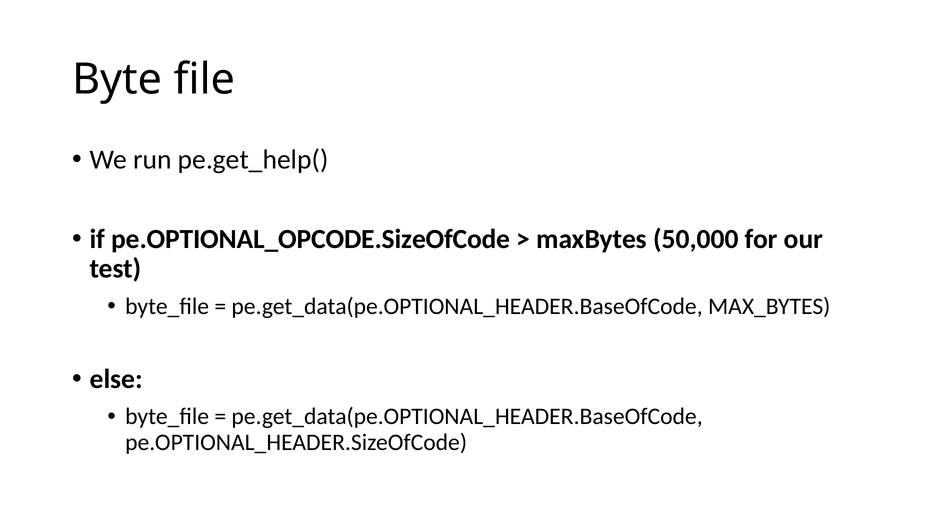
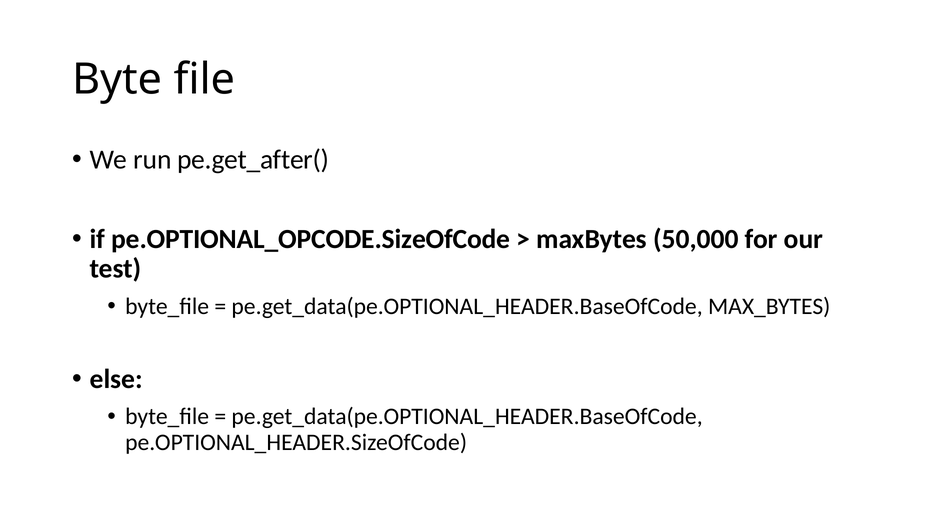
pe.get_help(: pe.get_help( -> pe.get_after( (253, 160)
